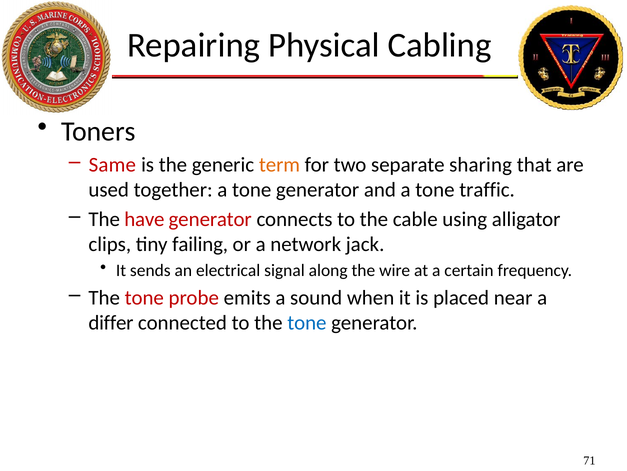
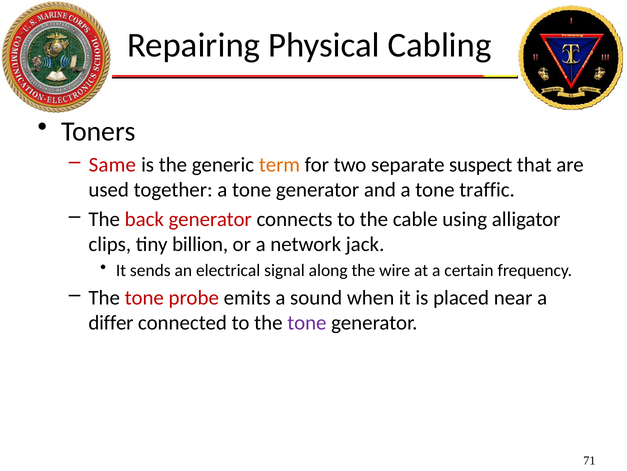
sharing: sharing -> suspect (481, 164)
have: have -> back (144, 219)
failing: failing -> billion (200, 244)
tone colour: blue -> purple (307, 323)
